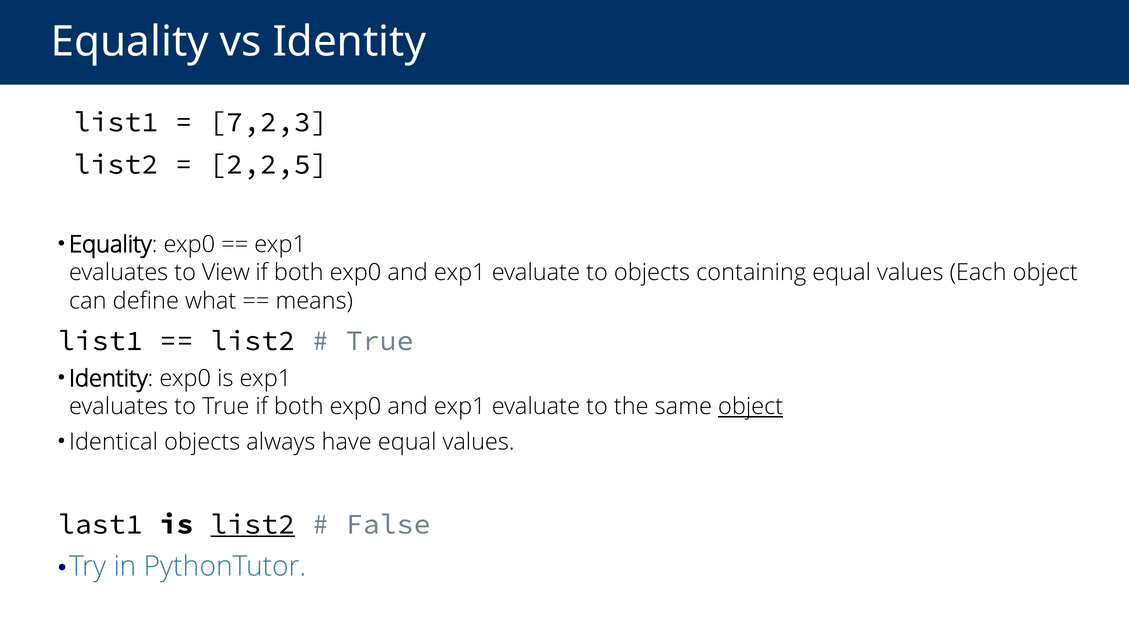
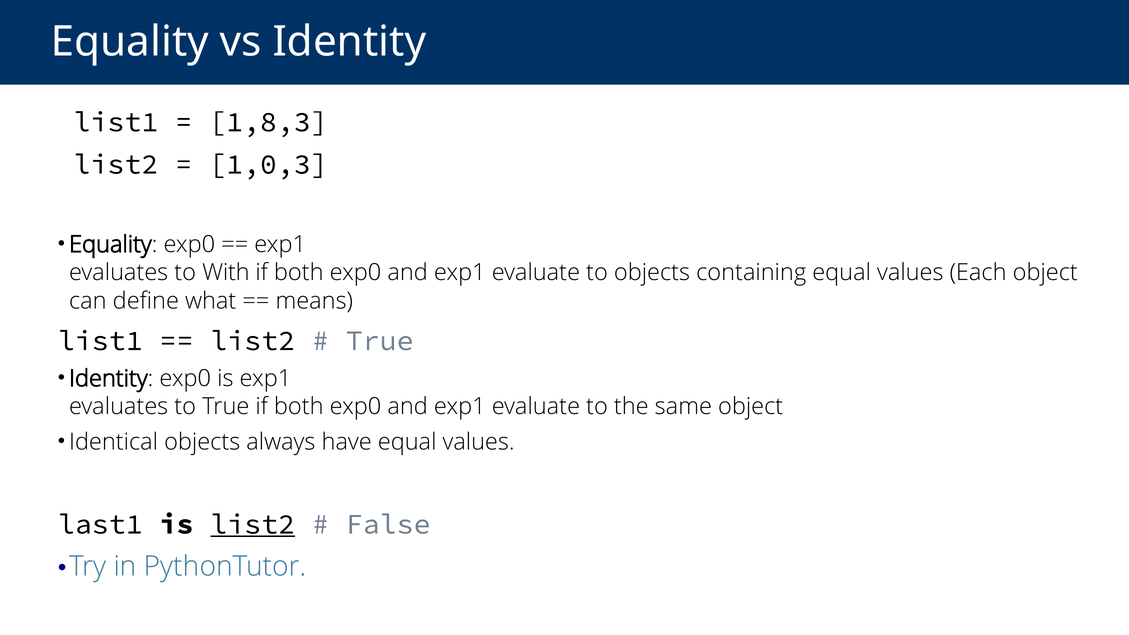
7,2,3: 7,2,3 -> 1,8,3 (268, 122)
2,2,5: 2,2,5 -> 1,0,3 (268, 164)
View: View -> With (226, 273)
object underline: present -> none (751, 407)
